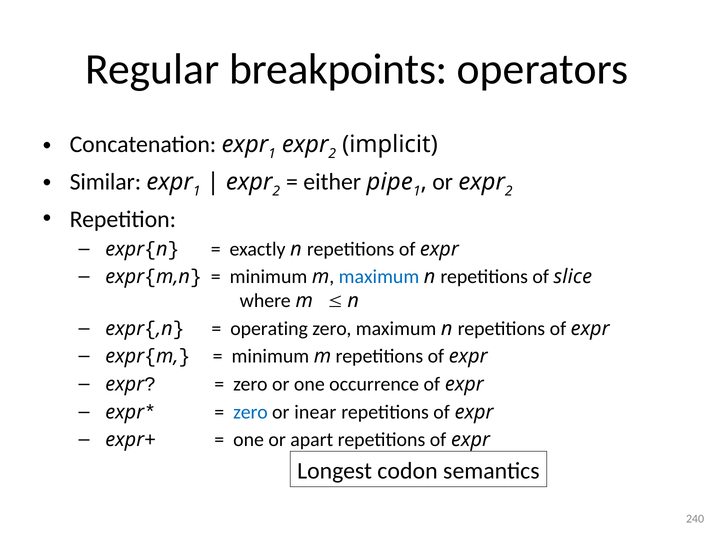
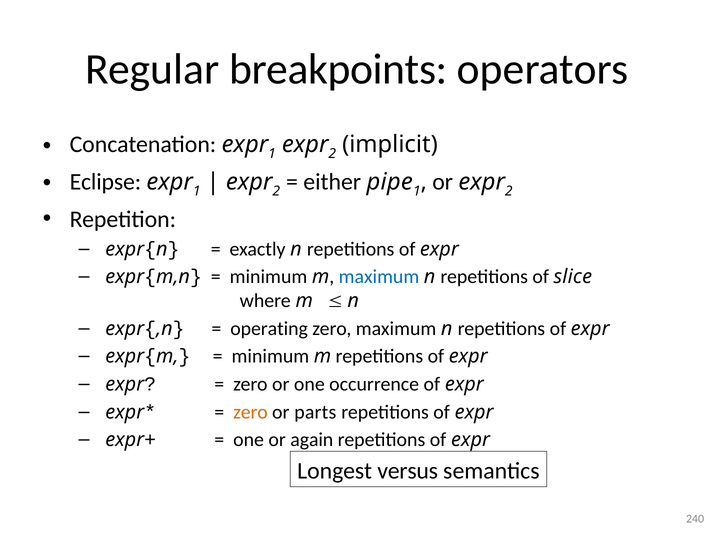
Similar: Similar -> Eclipse (105, 182)
zero colour: blue -> orange (250, 412)
inear: inear -> parts (315, 412)
apart: apart -> again (312, 440)
codon: codon -> versus (408, 470)
